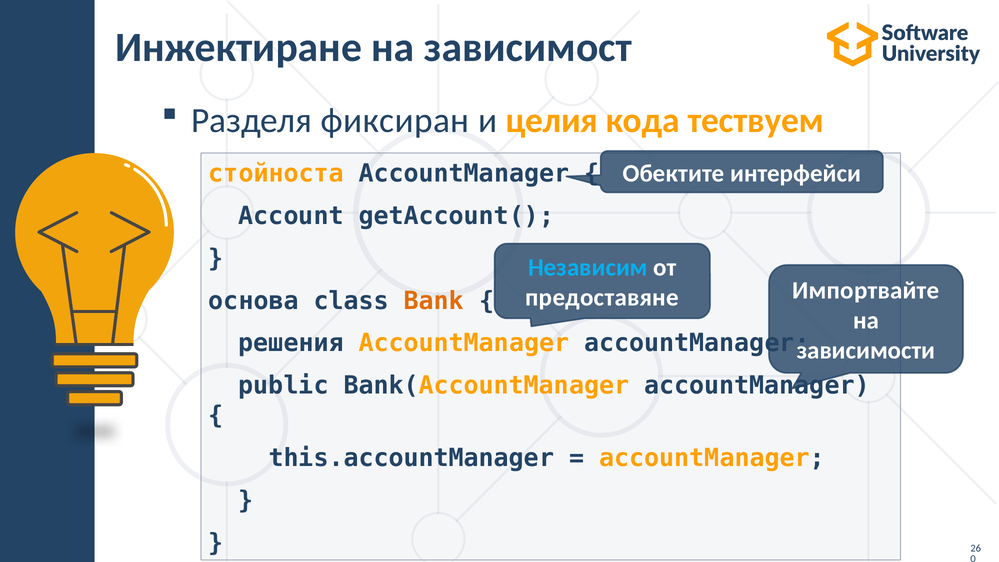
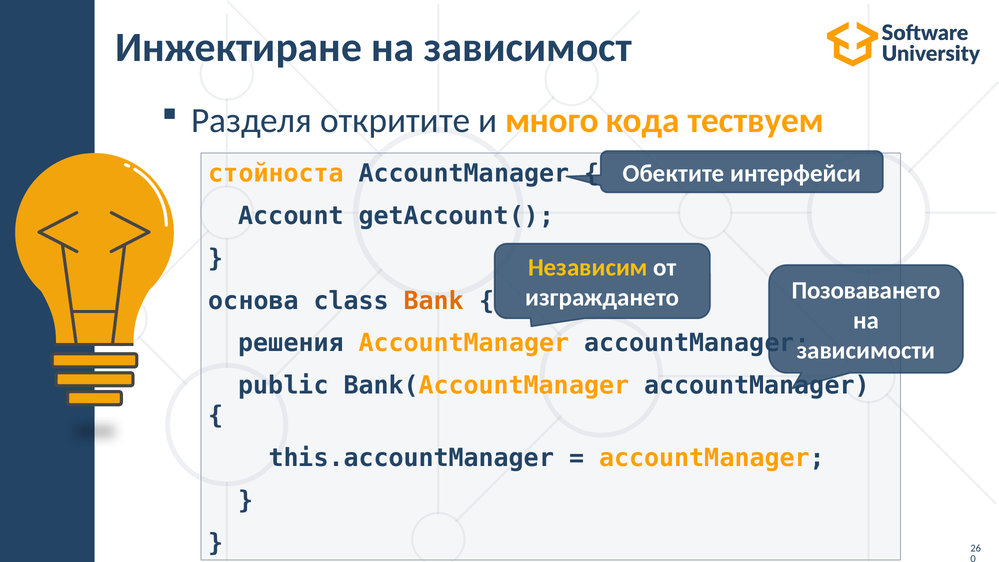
фиксиран: фиксиран -> откритите (395, 121)
целия: целия -> много (552, 121)
Независим colour: light blue -> yellow (588, 268)
Импортвайте: Импортвайте -> Позоваването (866, 291)
предоставяне: предоставяне -> изграждането (602, 298)
